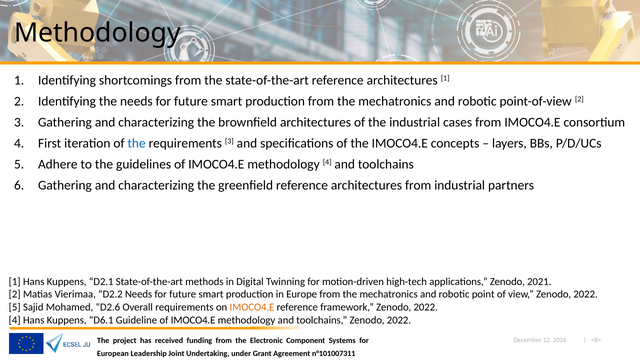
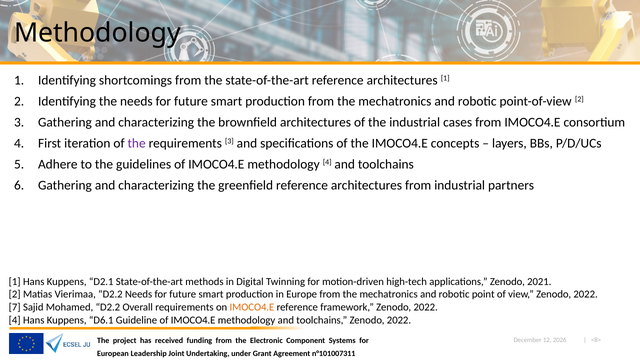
the colour: blue -> purple (137, 143)
5: 5 -> 7 (15, 307)
Mohamed D2.6: D2.6 -> D2.2 (108, 307)
